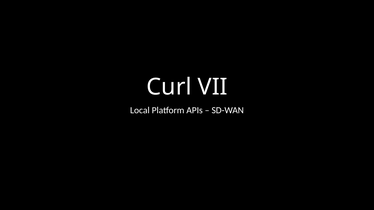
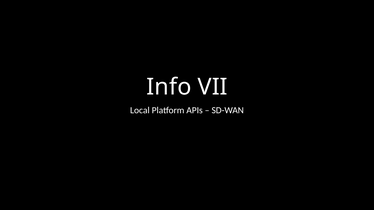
Curl: Curl -> Info (169, 87)
